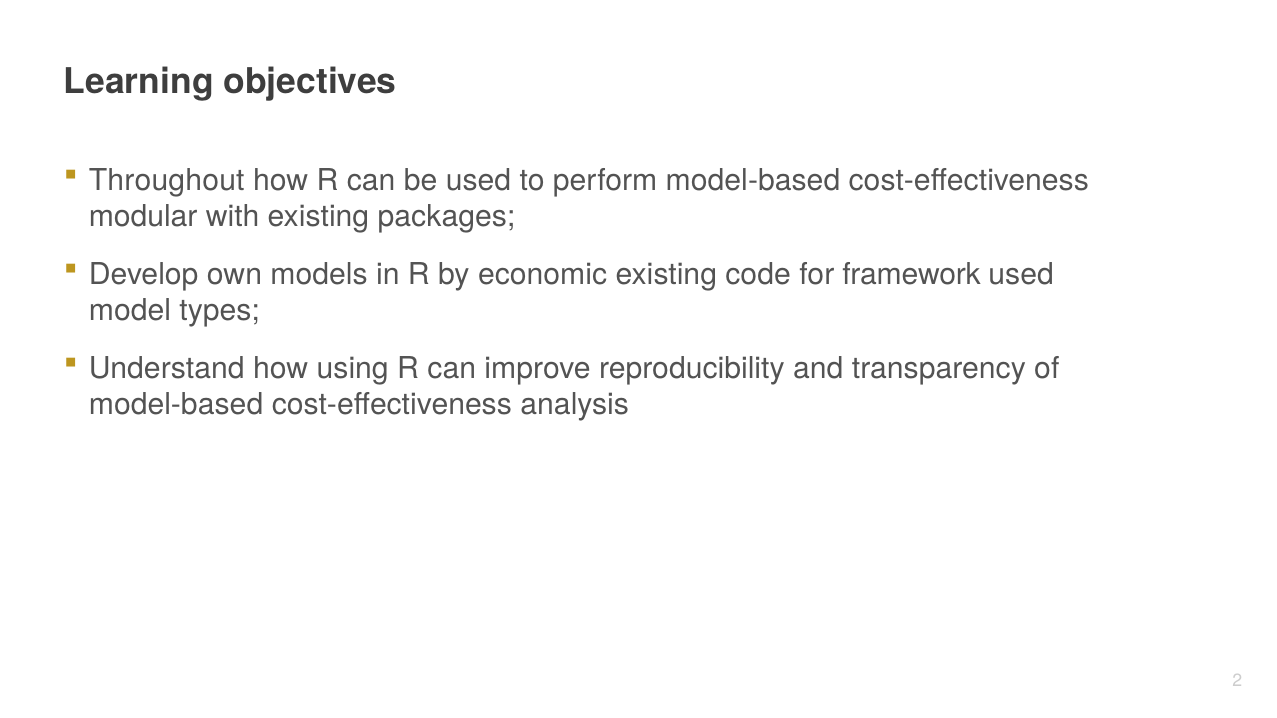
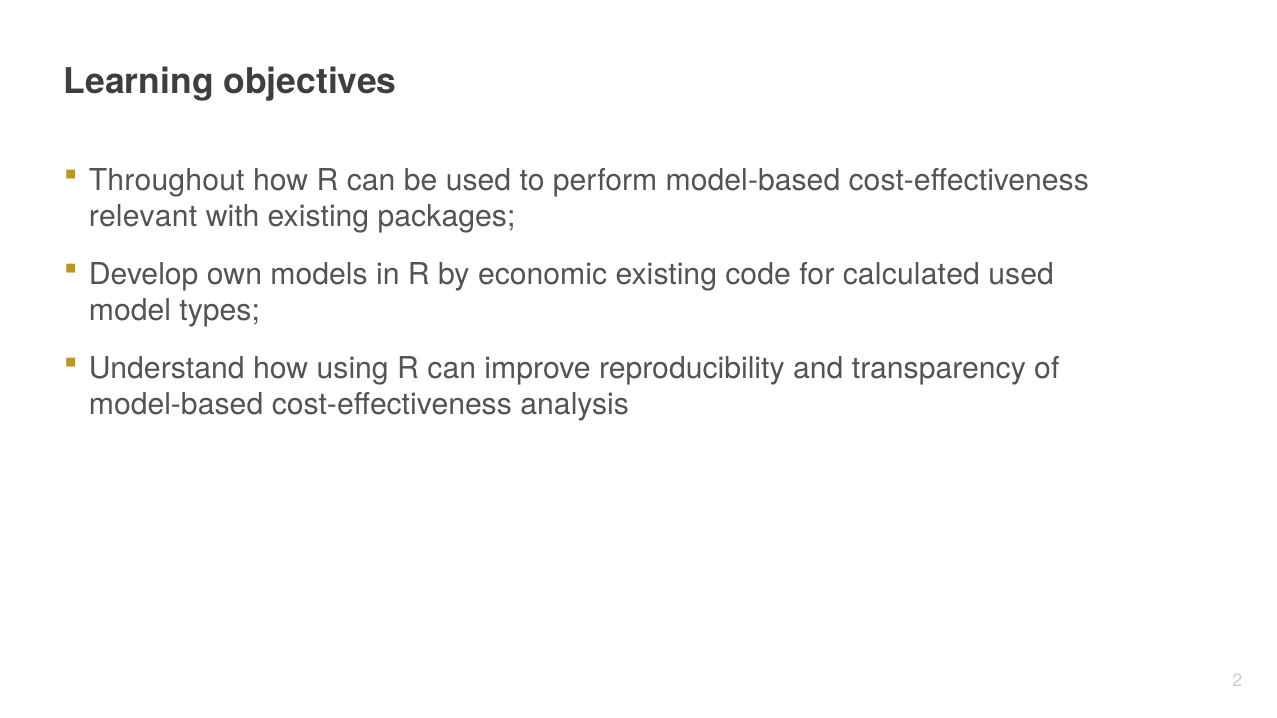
modular: modular -> relevant (143, 217)
framework: framework -> calculated (911, 275)
